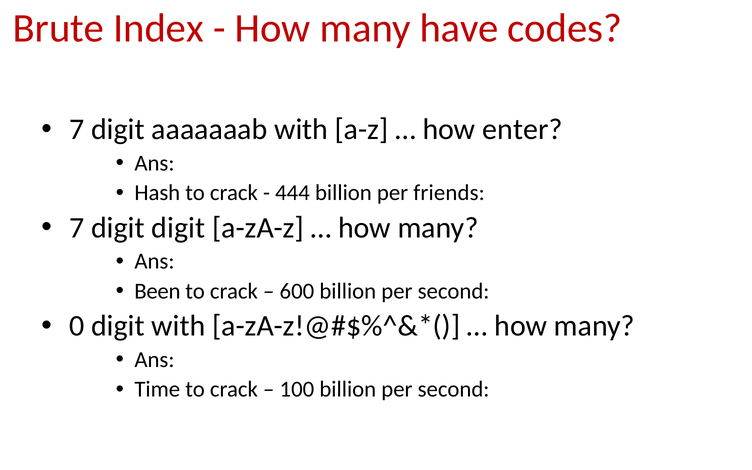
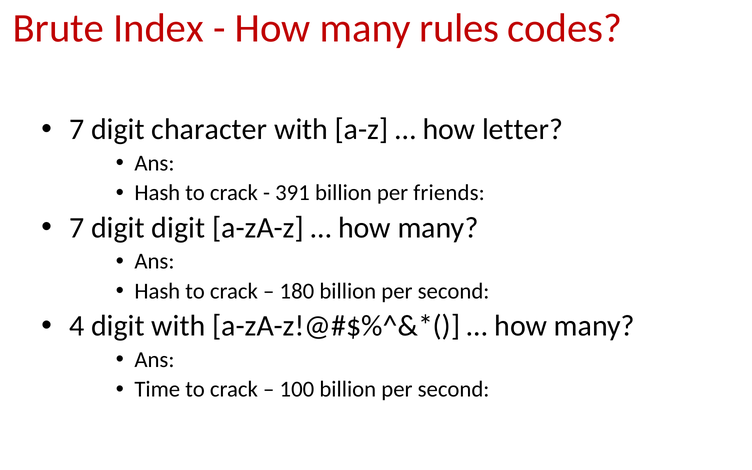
have: have -> rules (459, 28)
aaaaaaab: aaaaaaab -> character (209, 129)
enter: enter -> letter (523, 129)
444: 444 -> 391 (293, 193)
Been: Been -> Hash (157, 291)
600: 600 -> 180 (297, 291)
0: 0 -> 4 (77, 326)
